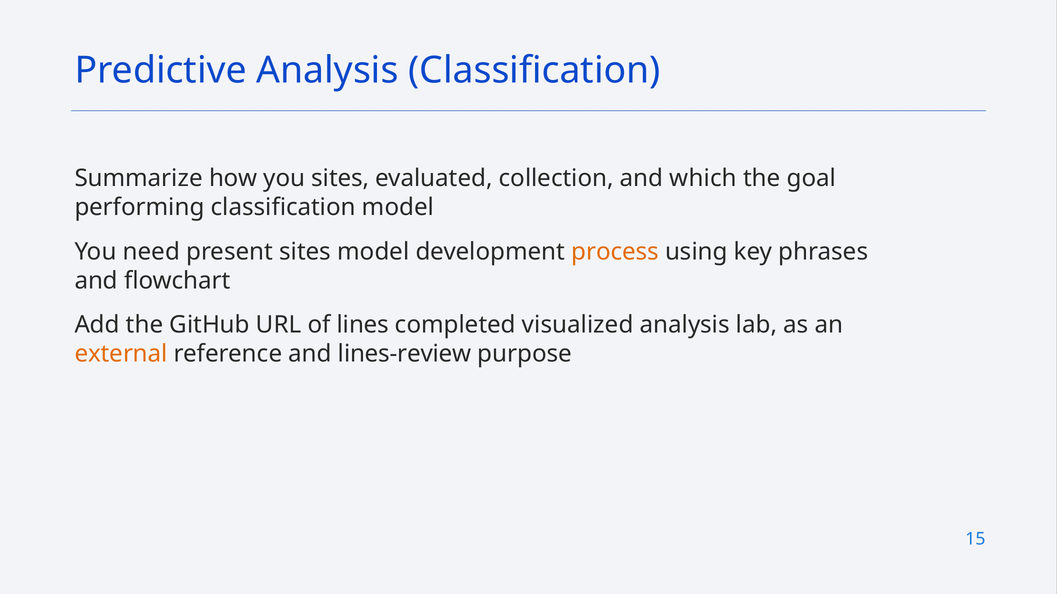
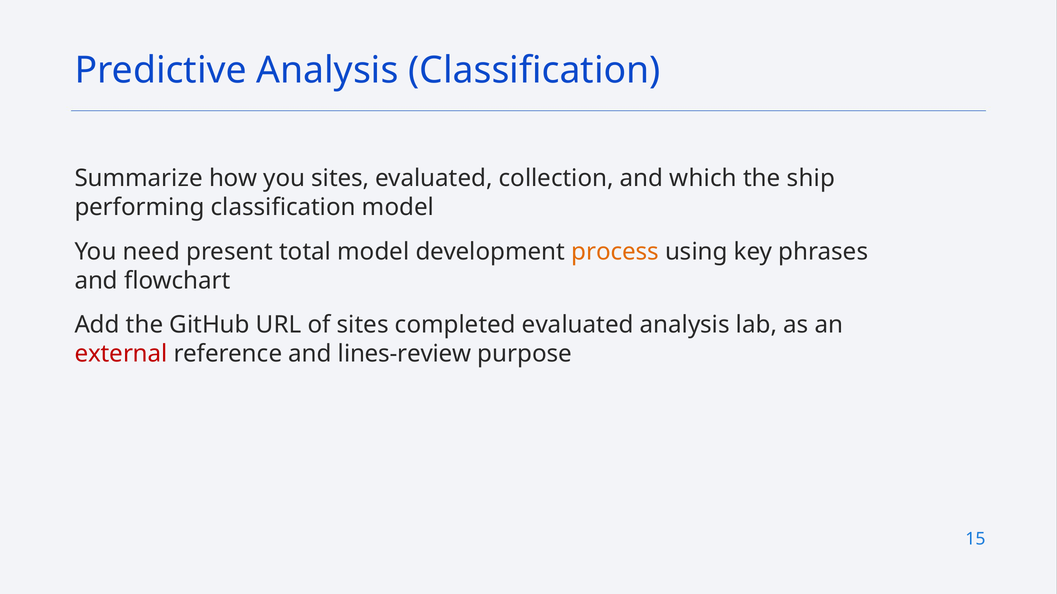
goal: goal -> ship (811, 178)
present sites: sites -> total (305, 252)
of lines: lines -> sites (363, 325)
completed visualized: visualized -> evaluated (578, 325)
external colour: orange -> red (121, 354)
